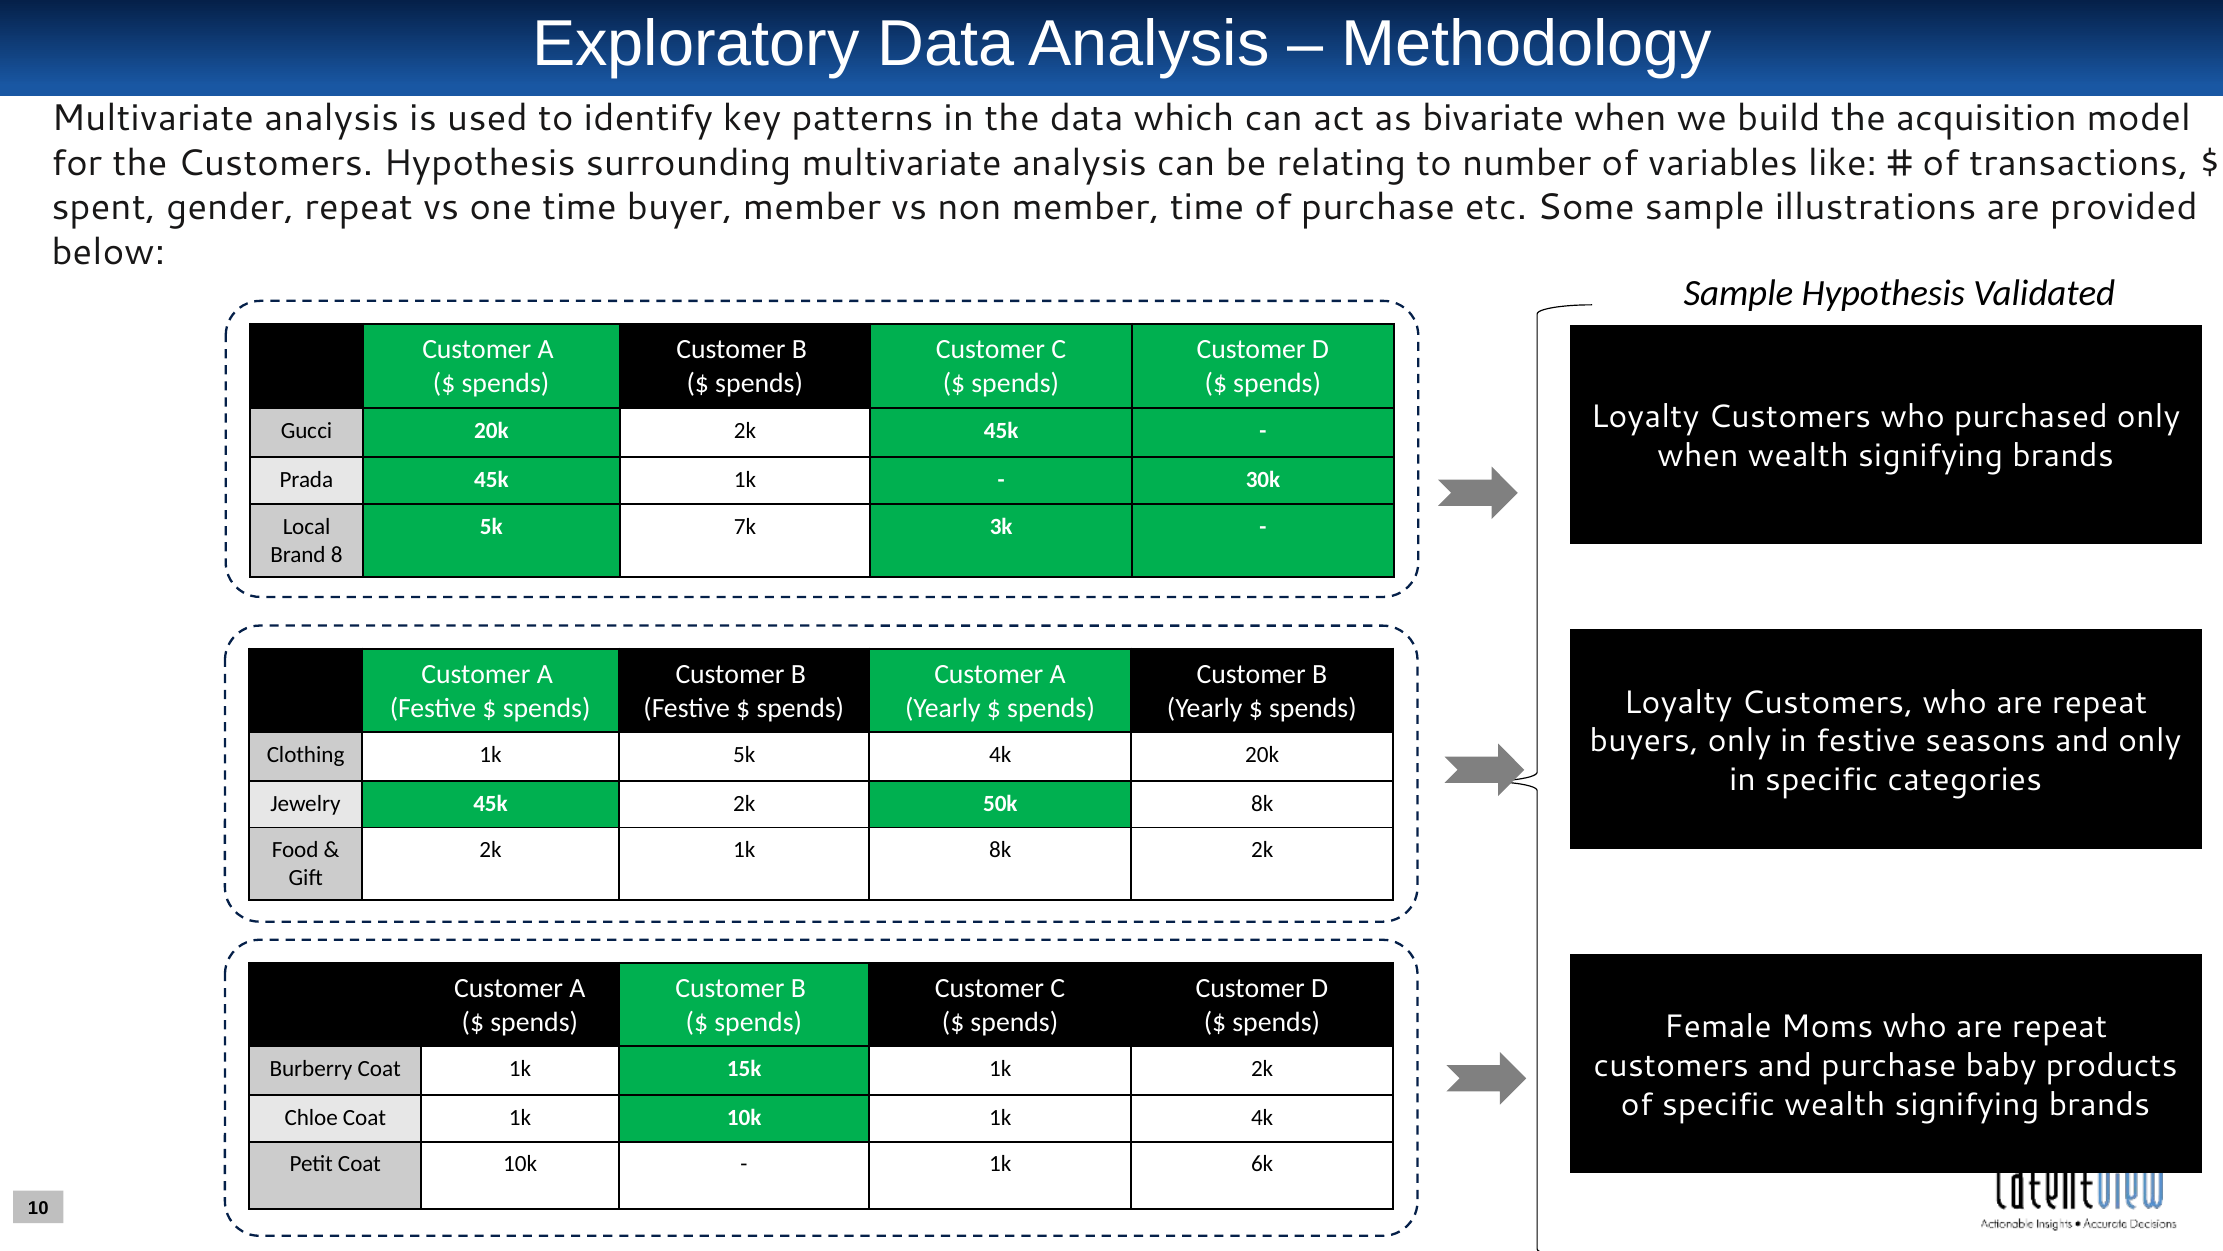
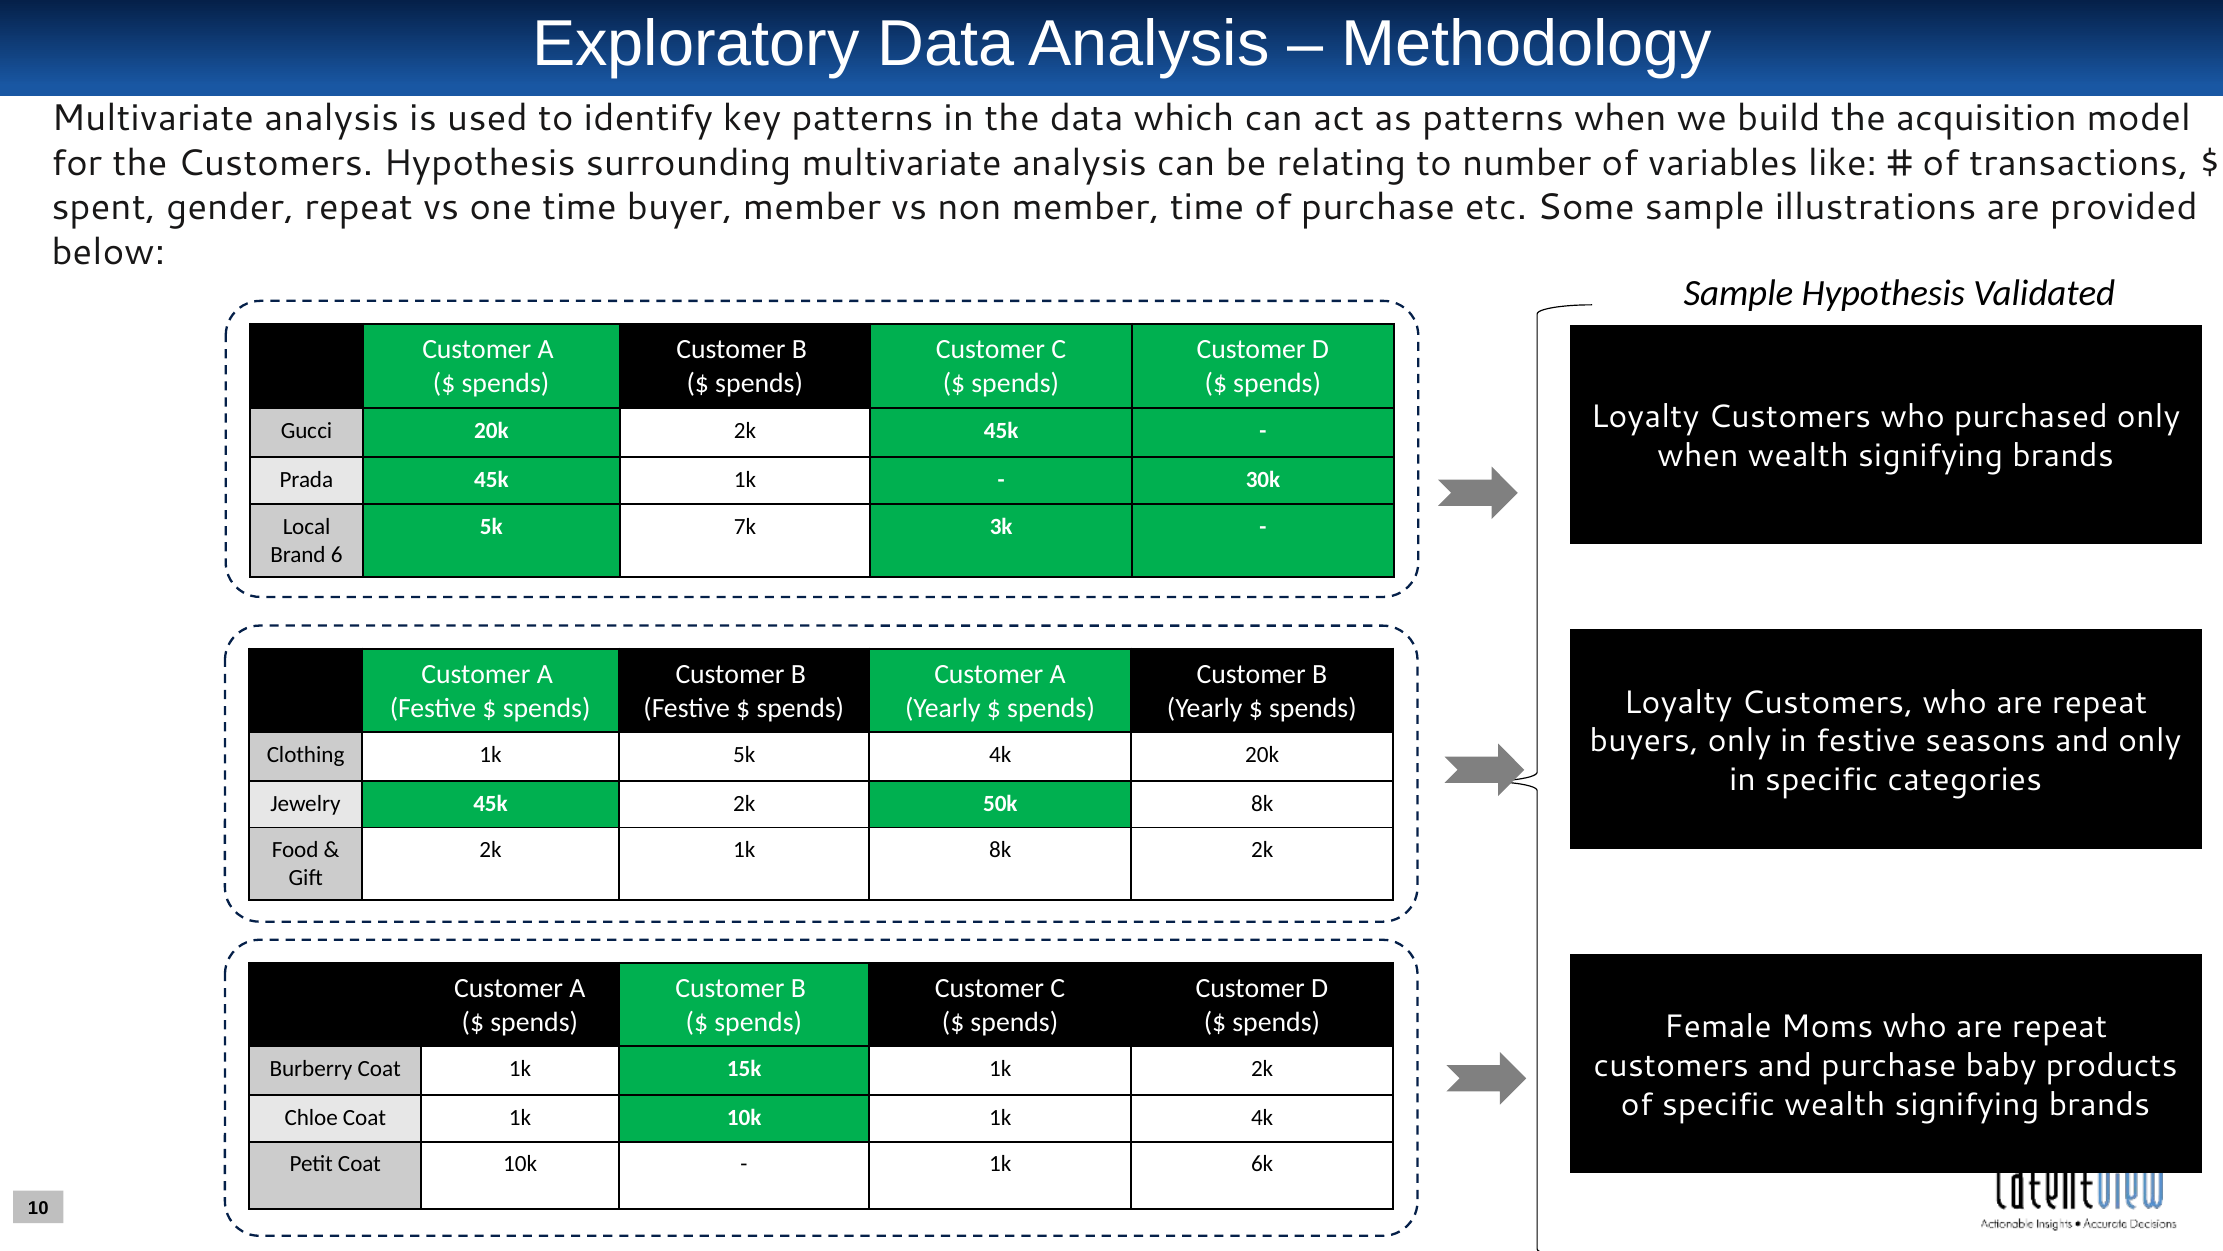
as bivariate: bivariate -> patterns (1493, 119)
8: 8 -> 6 (337, 554)
